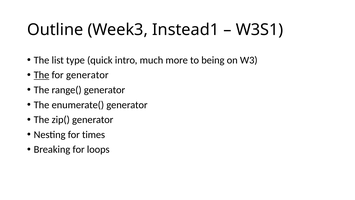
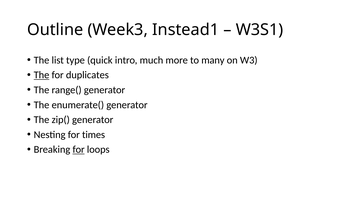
being: being -> many (213, 60)
for generator: generator -> duplicates (87, 75)
for underline: none -> present (79, 149)
